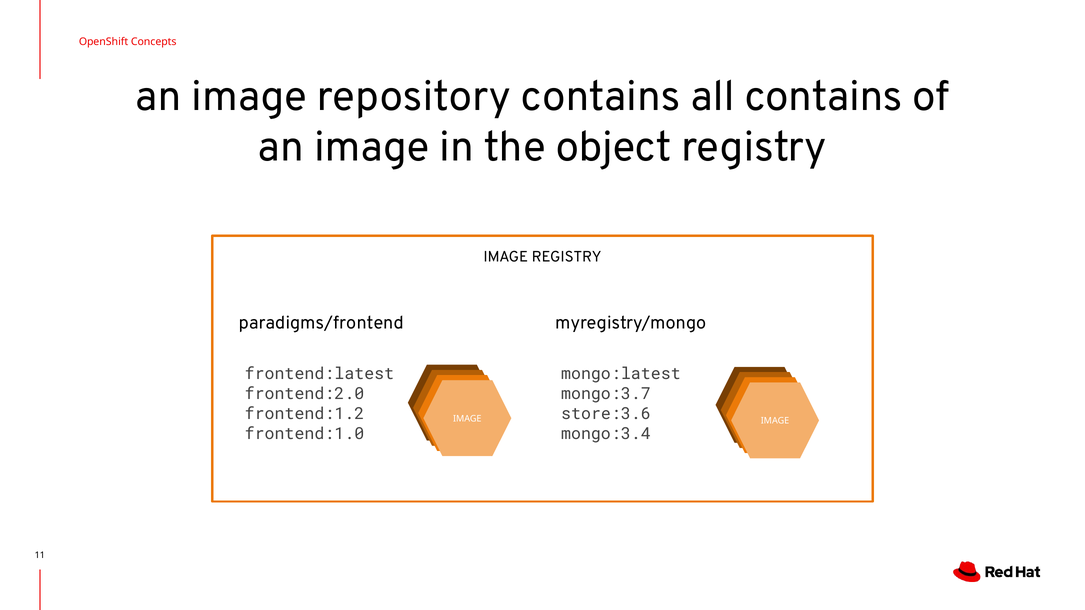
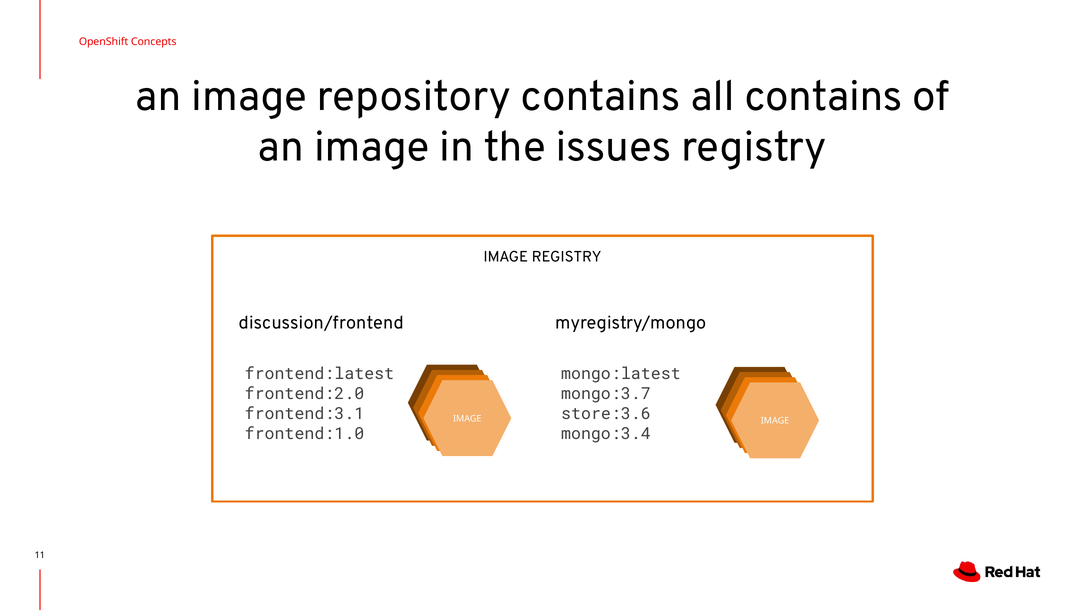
object: object -> issues (613, 147)
paradigms/frontend: paradigms/frontend -> discussion/frontend (321, 323)
frontend:1.2: frontend:1.2 -> frontend:3.1 (304, 414)
